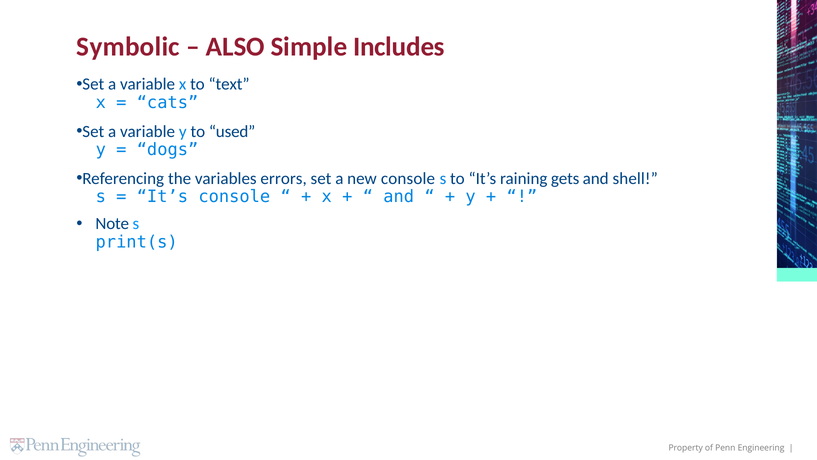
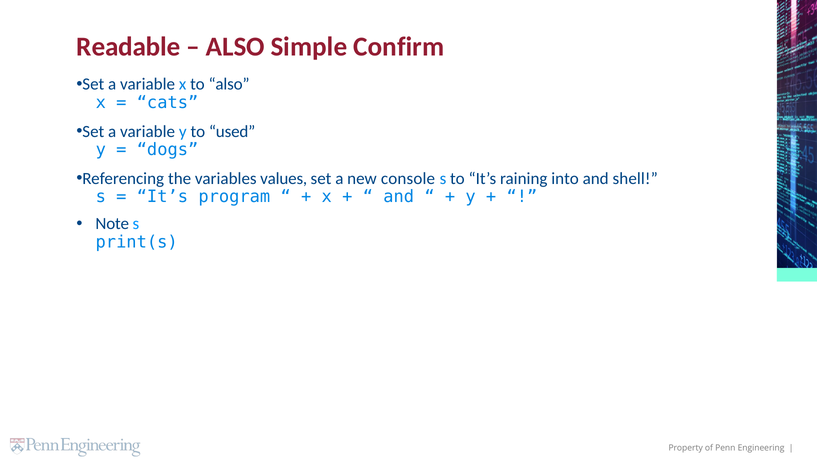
Symbolic: Symbolic -> Readable (128, 47)
Includes: Includes -> Confirm (399, 47)
to text: text -> also (229, 84)
errors: errors -> values (284, 178)
gets: gets -> into (565, 178)
It’s console: console -> program (234, 197)
